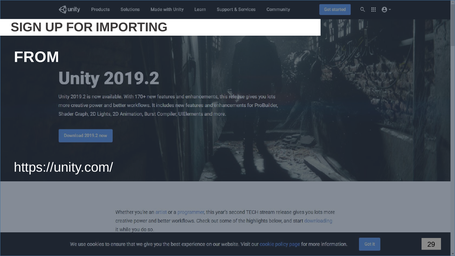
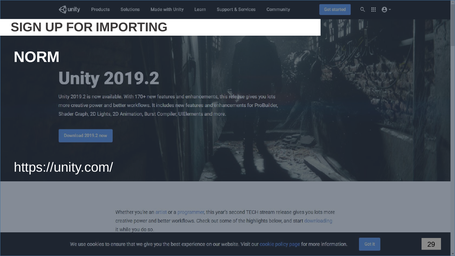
FROM: FROM -> NORM (37, 57)
